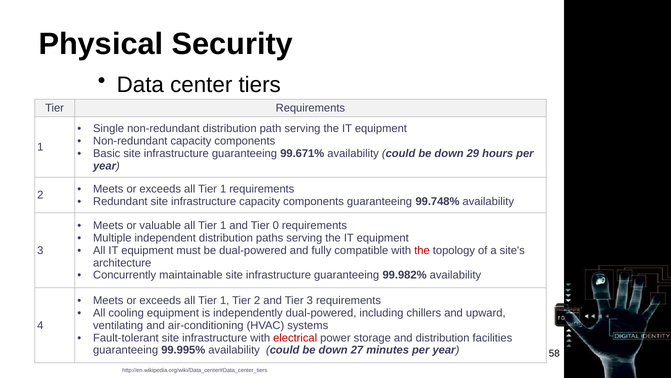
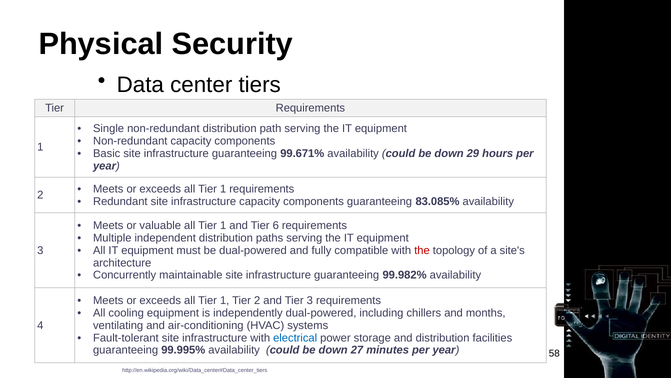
99.748%: 99.748% -> 83.085% (438, 201)
0: 0 -> 6 (276, 225)
upward: upward -> months (486, 313)
electrical colour: red -> blue (295, 337)
